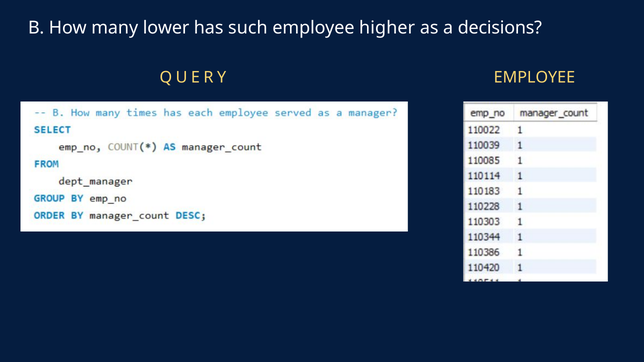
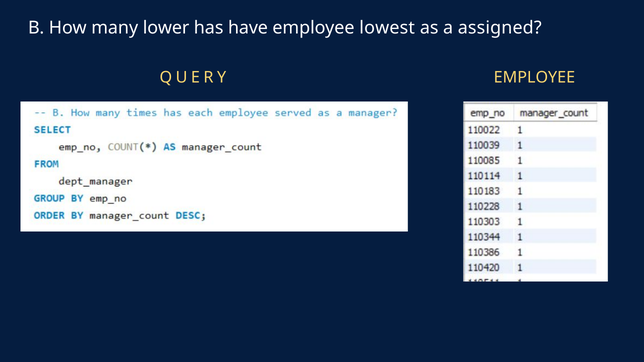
such: such -> have (248, 28)
higher: higher -> lowest (387, 28)
decisions: decisions -> assigned (500, 28)
